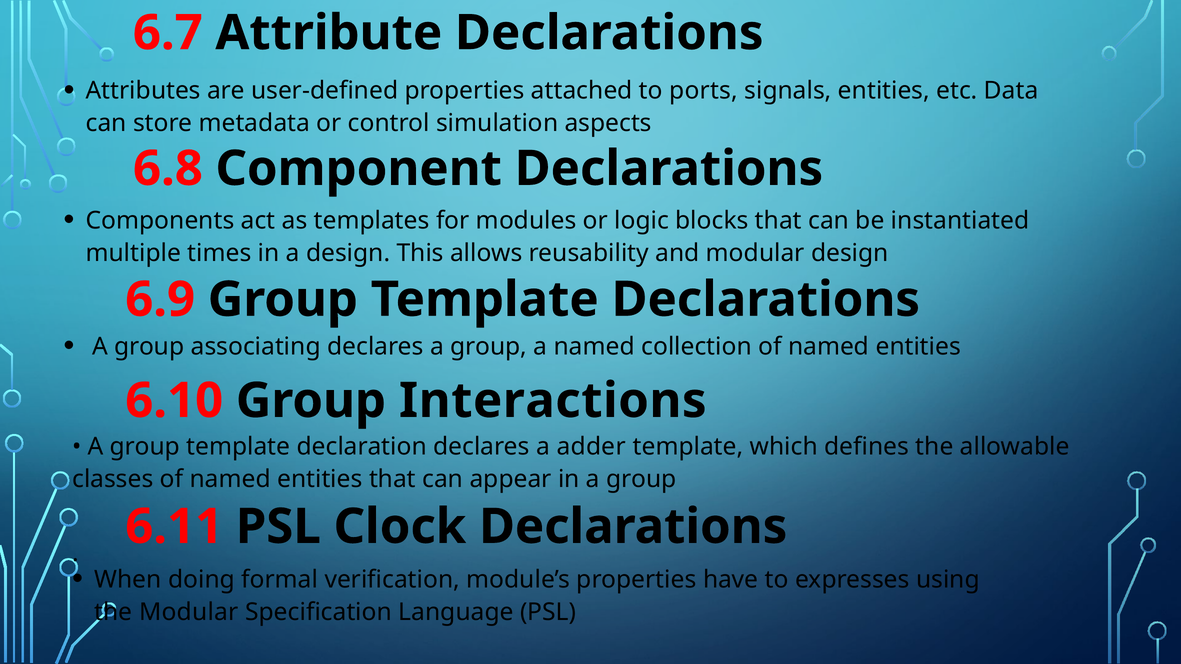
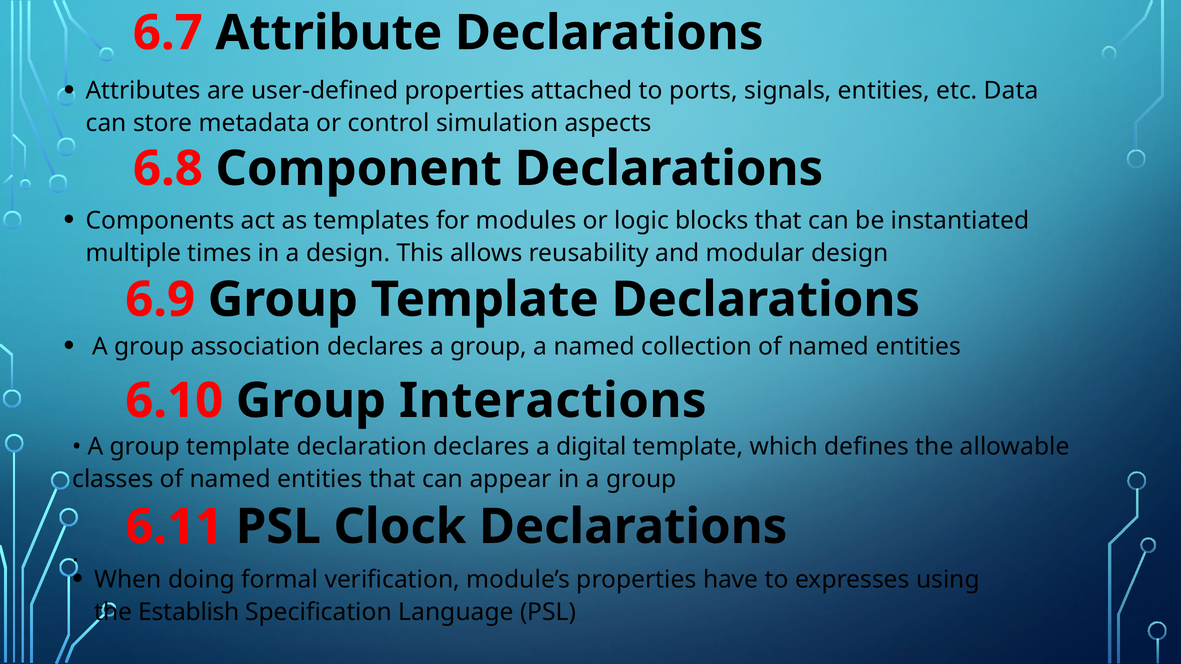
associating: associating -> association (256, 347)
adder: adder -> digital (591, 447)
the Modular: Modular -> Establish (189, 612)
